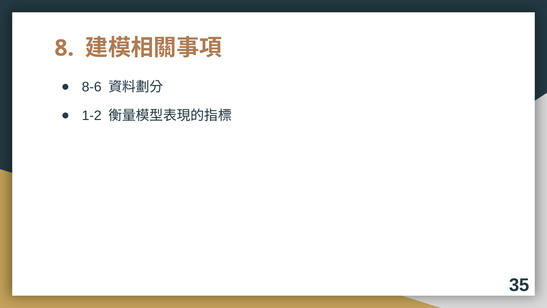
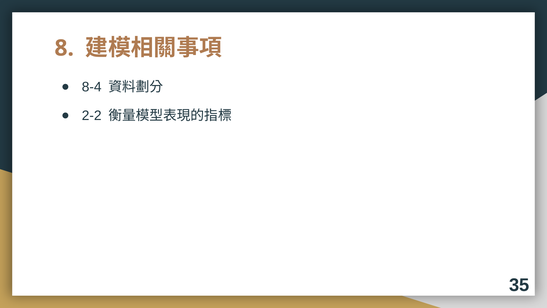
8-6: 8-6 -> 8-4 (92, 87)
1-2: 1-2 -> 2-2 (92, 116)
